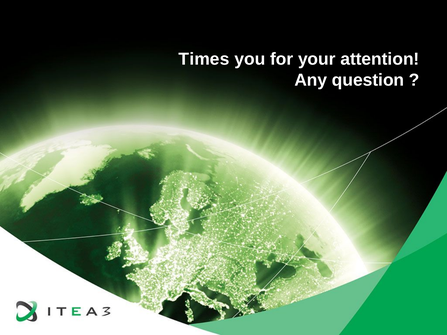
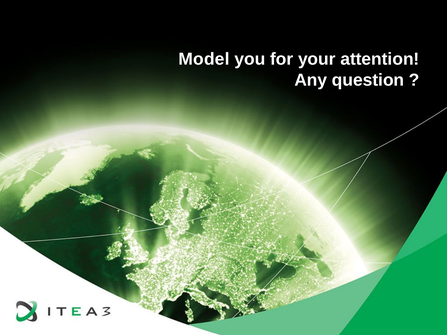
Times: Times -> Model (204, 59)
